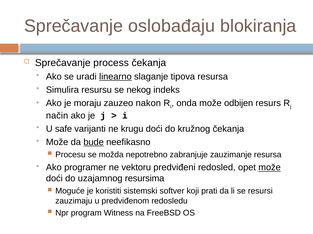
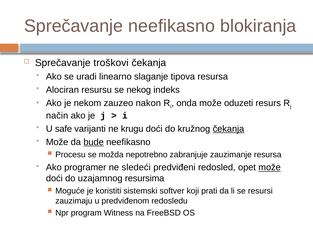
Sprečavanje oslobađaju: oslobađaju -> neefikasno (172, 26)
process: process -> troškovi (111, 63)
linearno underline: present -> none (115, 77)
Simulira: Simulira -> Alociran (62, 90)
moraju: moraju -> nekom (87, 104)
odbijen: odbijen -> oduzeti (239, 104)
čekanja underline: none -> present (228, 129)
vektoru: vektoru -> sledeći (136, 168)
